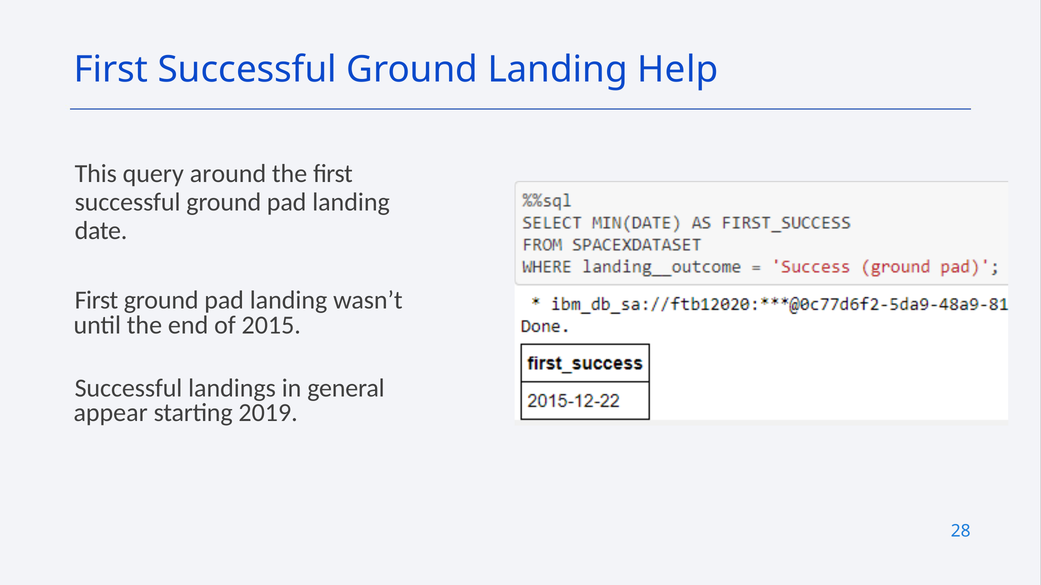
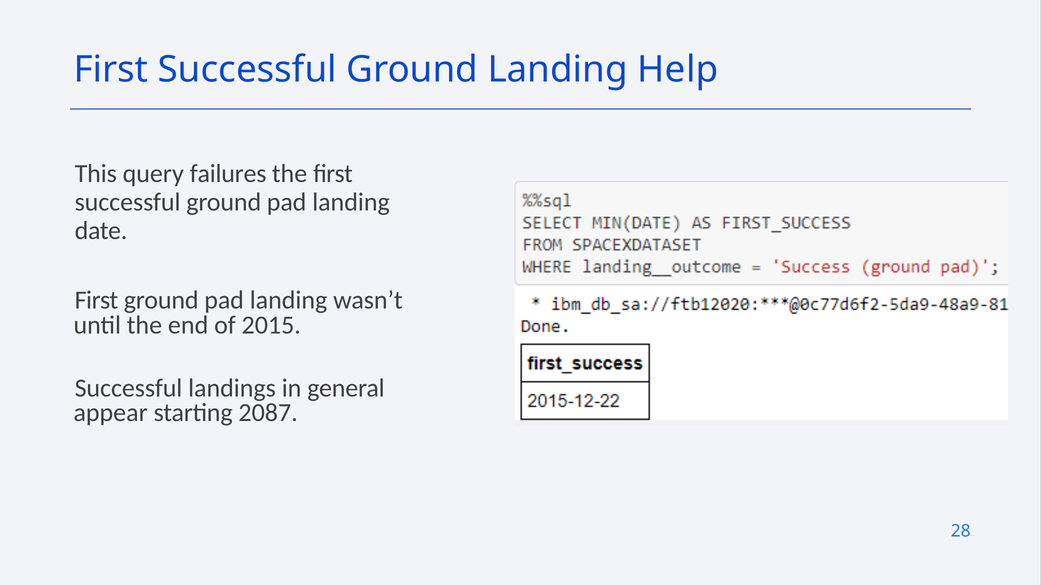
around: around -> failures (228, 174)
2019: 2019 -> 2087 (268, 413)
